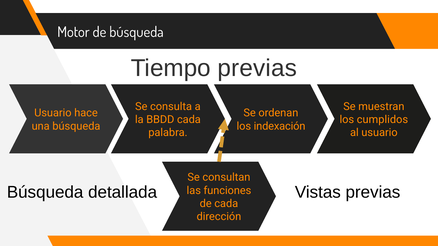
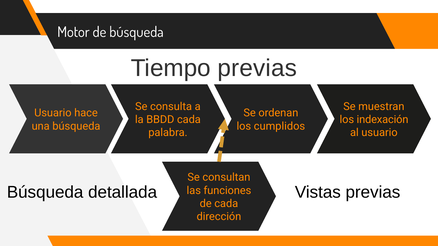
cumplidos: cumplidos -> indexación (383, 120)
indexación: indexación -> cumplidos (279, 126)
